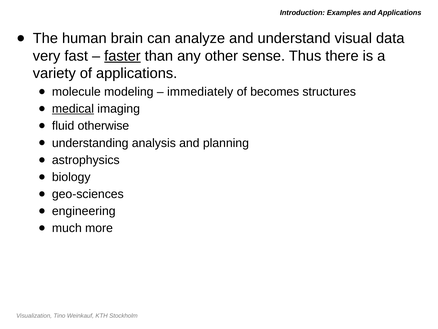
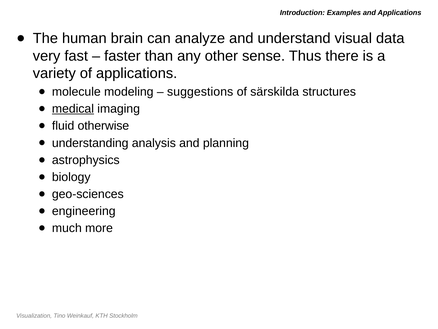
faster underline: present -> none (122, 56)
immediately: immediately -> suggestions (200, 92)
becomes: becomes -> särskilda (275, 92)
